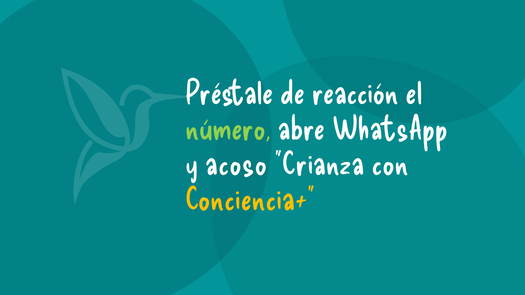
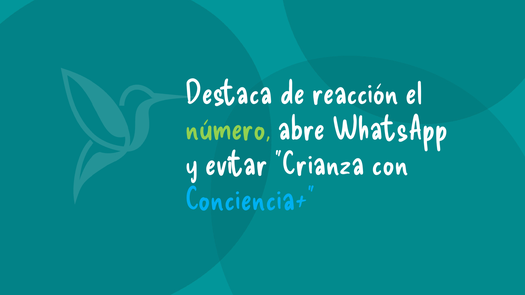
Préstale: Préstale -> Destaca (229, 94)
acoso: acoso -> evitar (236, 164)
Conciencia+ colour: yellow -> light blue (250, 200)
